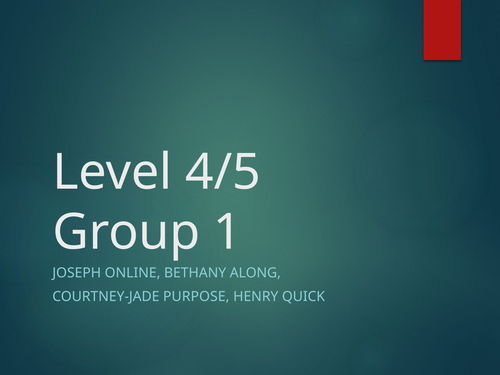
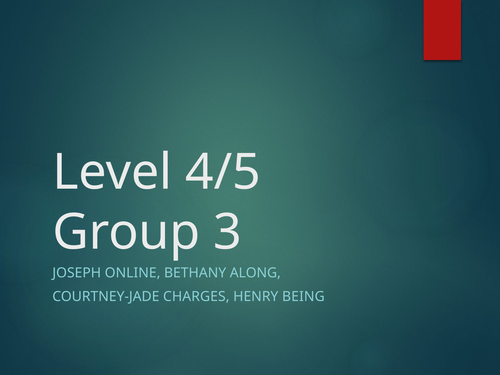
1: 1 -> 3 (228, 232)
PURPOSE: PURPOSE -> CHARGES (196, 297)
QUICK: QUICK -> BEING (303, 297)
